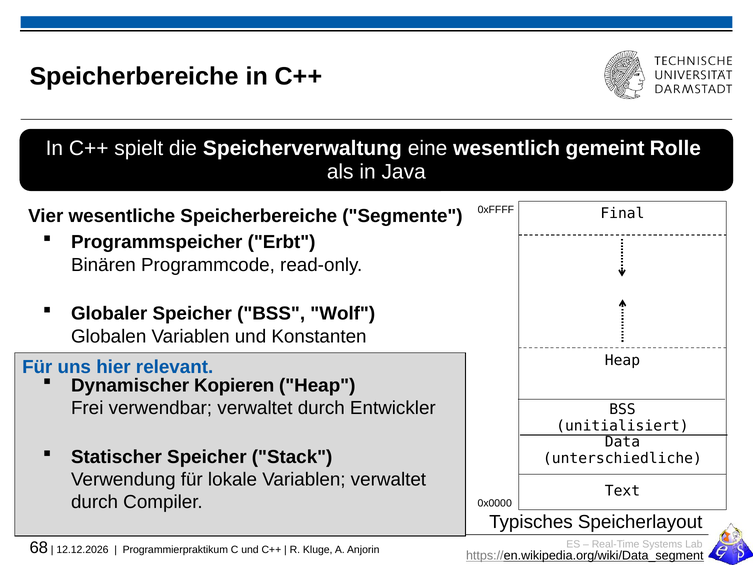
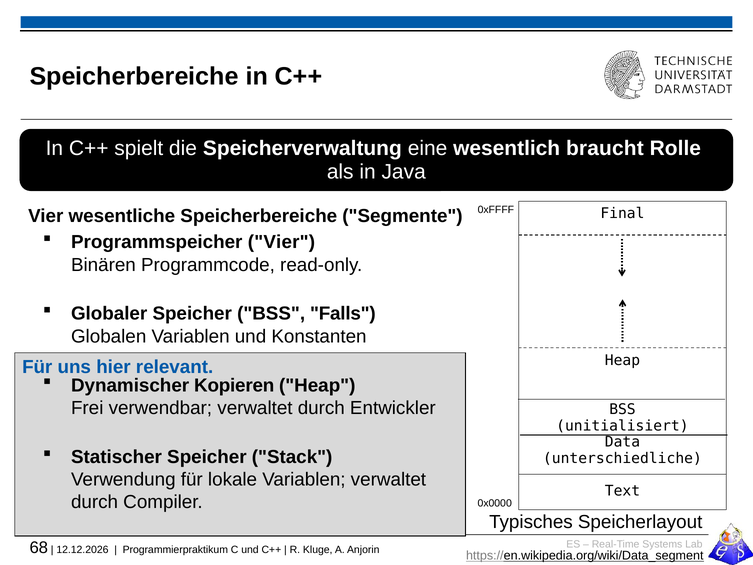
gemeint: gemeint -> braucht (605, 148)
Programmspeicher Erbt: Erbt -> Vier (281, 242)
Wolf: Wolf -> Falls (343, 314)
